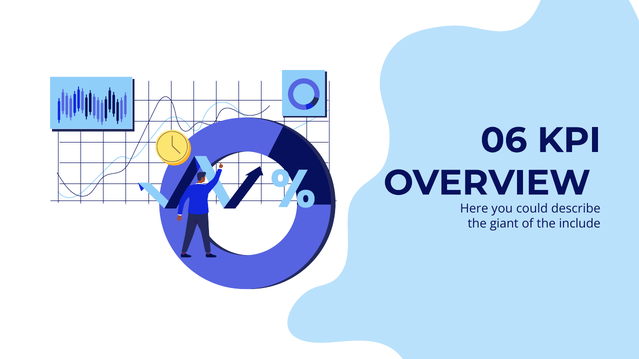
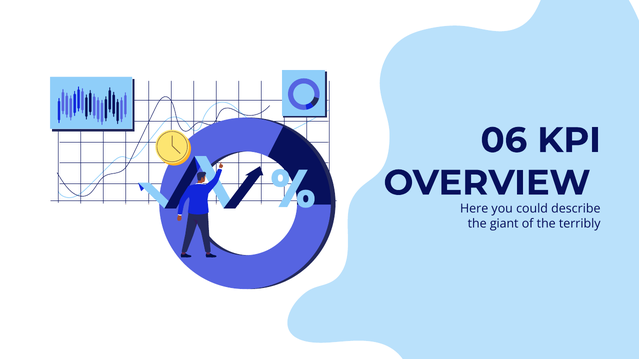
include: include -> terribly (580, 224)
